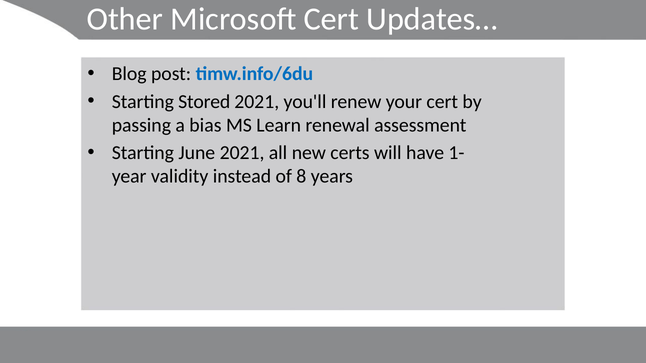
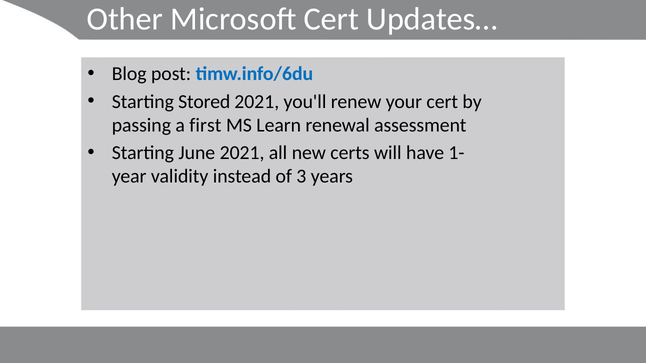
bias: bias -> first (205, 125)
8: 8 -> 3 (301, 177)
